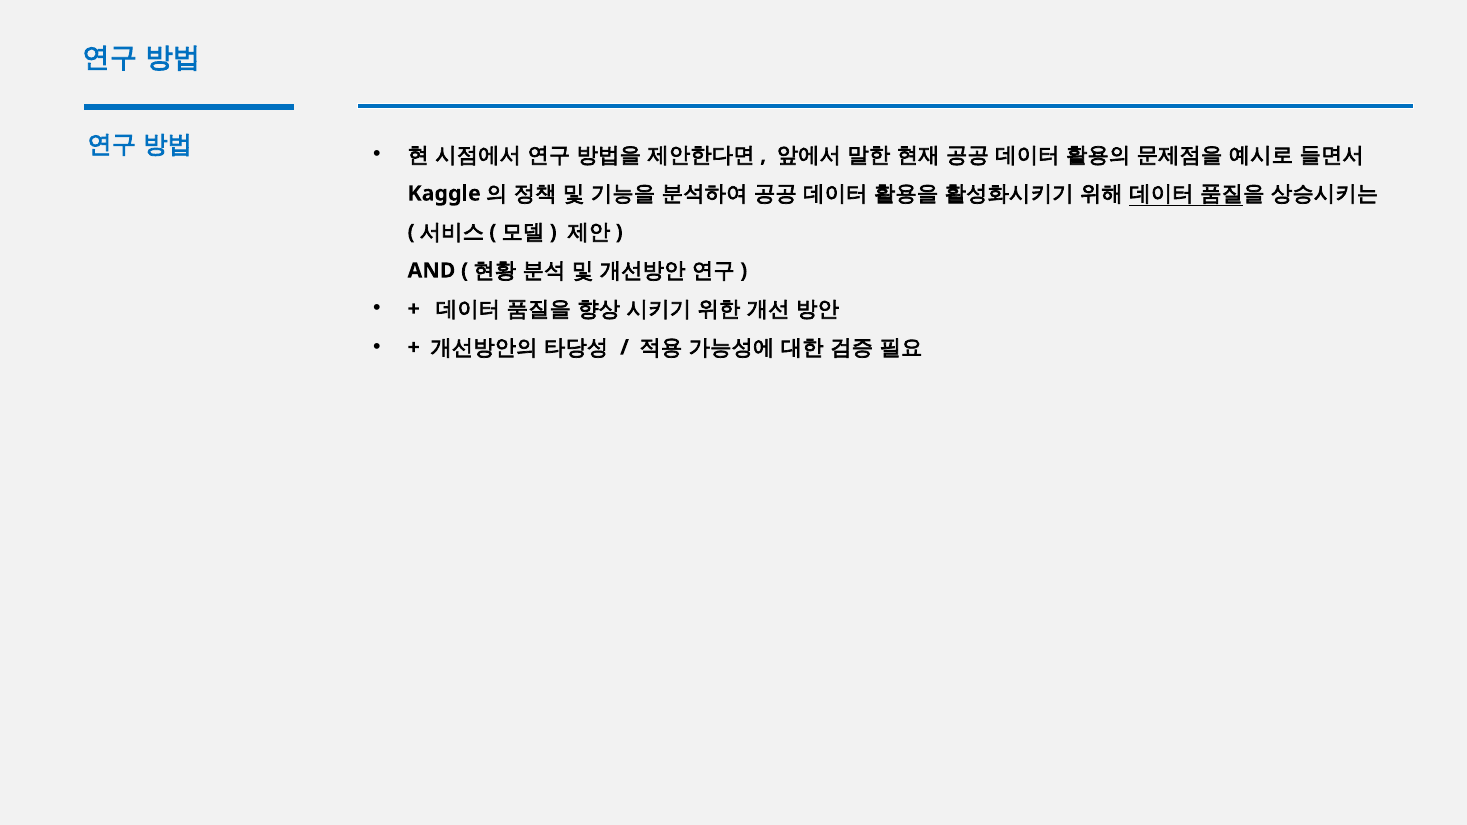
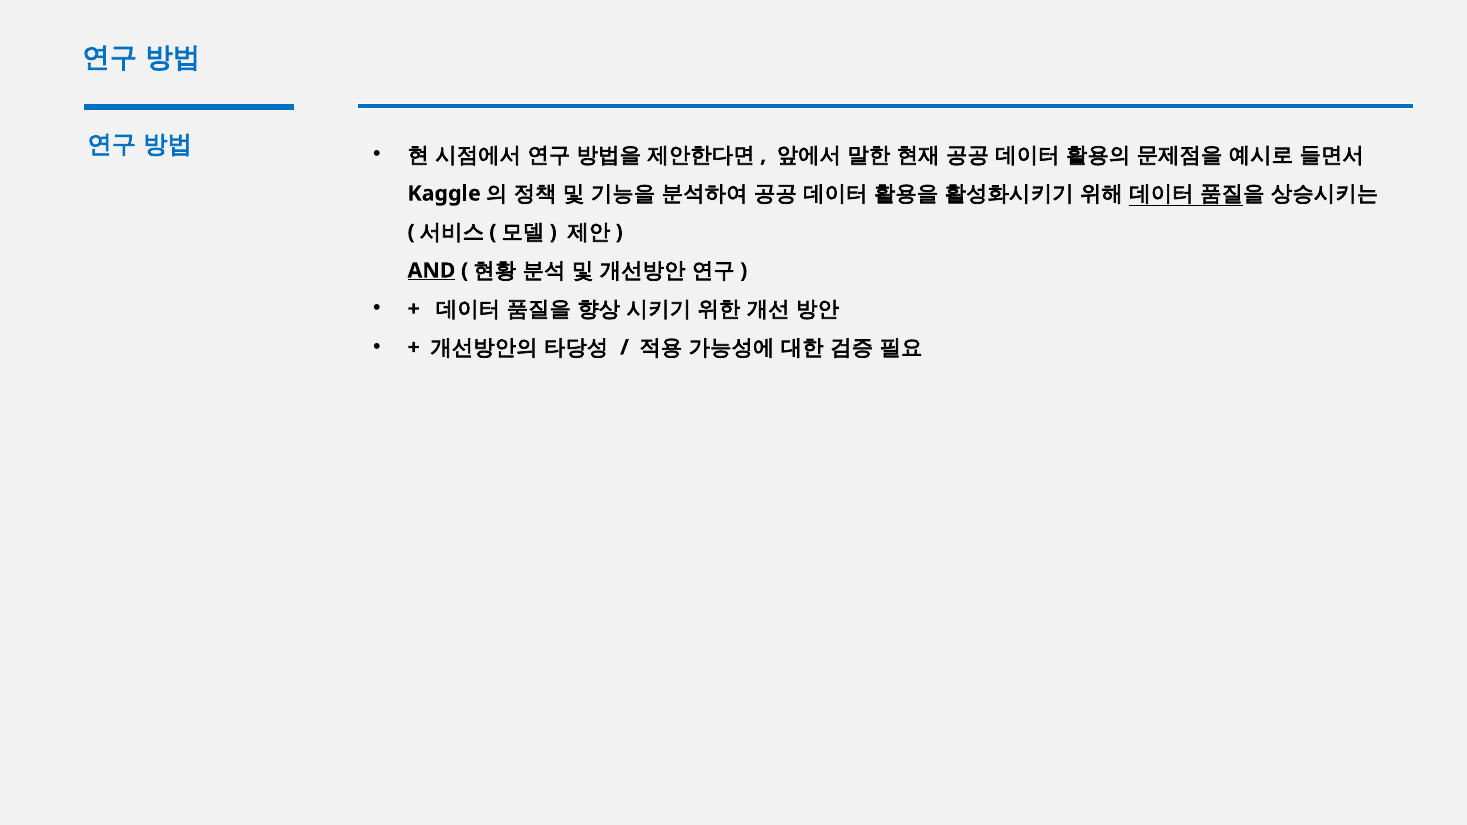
AND underline: none -> present (431, 271)
